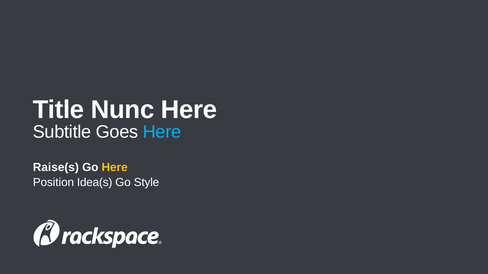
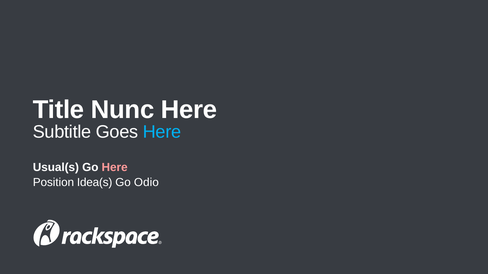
Raise(s: Raise(s -> Usual(s (56, 168)
Here colour: yellow -> pink (115, 168)
Style: Style -> Odio (146, 183)
